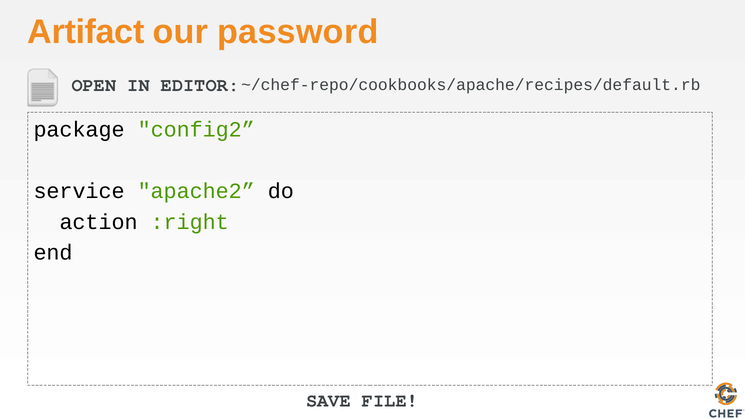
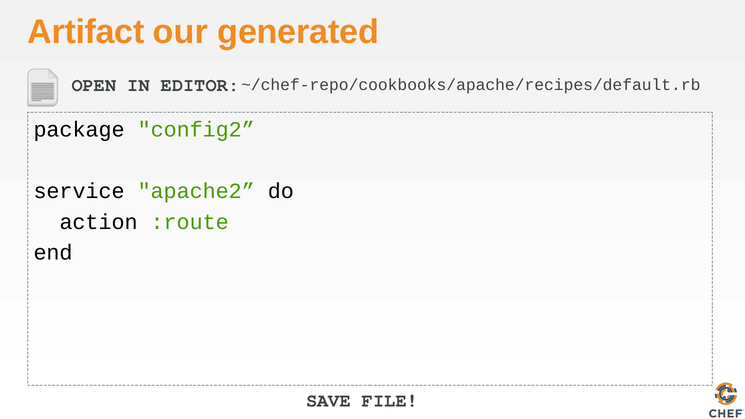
password: password -> generated (298, 32)
:right: :right -> :route (190, 222)
